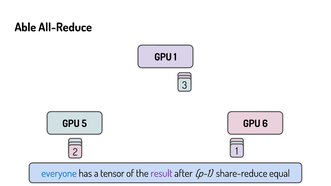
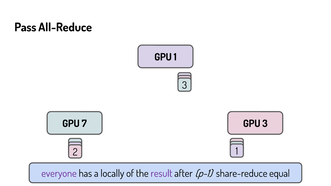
Able: Able -> Pass (25, 27)
5: 5 -> 7 (84, 124)
GPU 6: 6 -> 3 (265, 124)
everyone colour: blue -> purple (59, 174)
tensor: tensor -> locally (112, 174)
